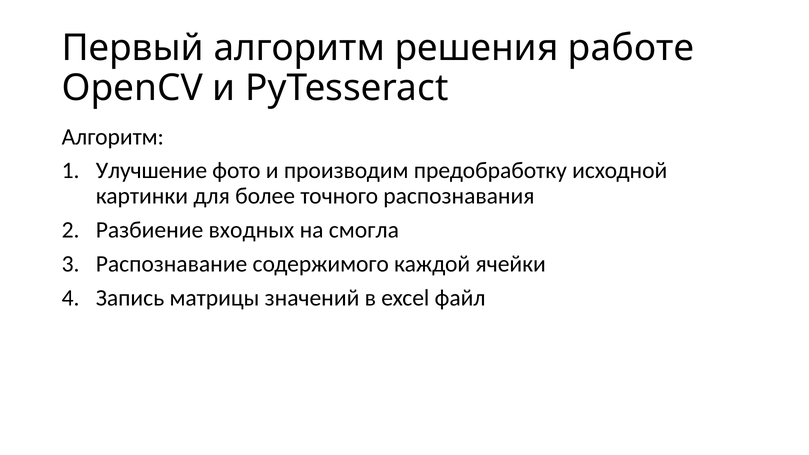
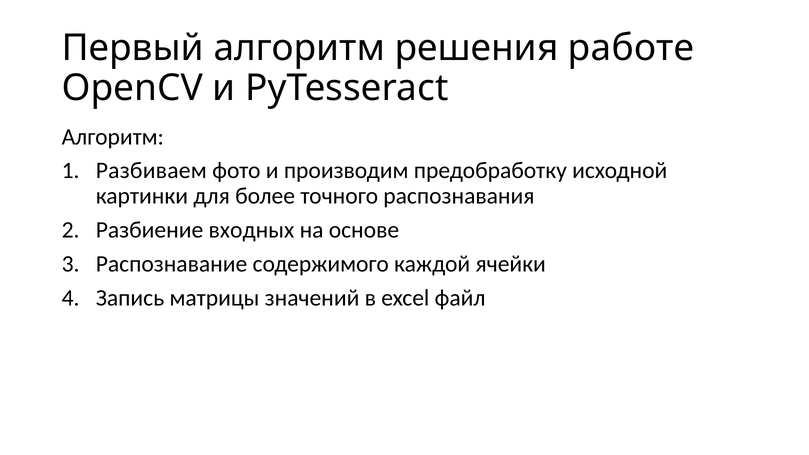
Улучшение: Улучшение -> Разбиваем (151, 171)
смогла: смогла -> основе (364, 230)
